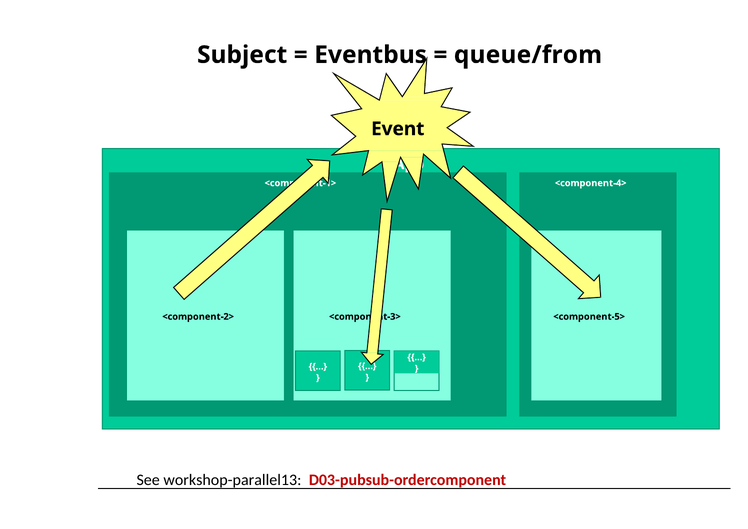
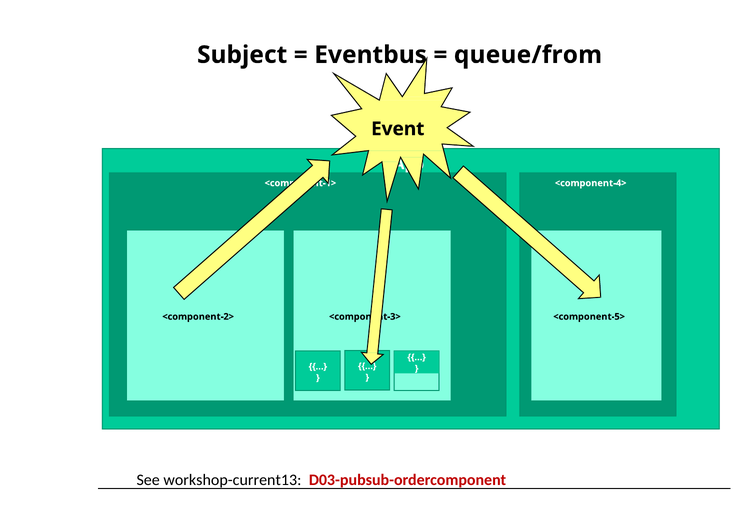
workshop-parallel13: workshop-parallel13 -> workshop-current13 (232, 480)
